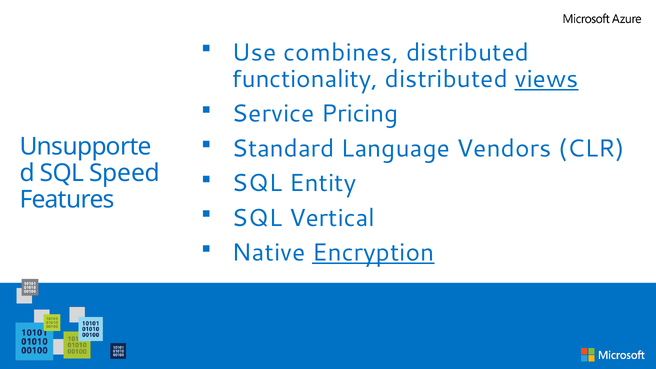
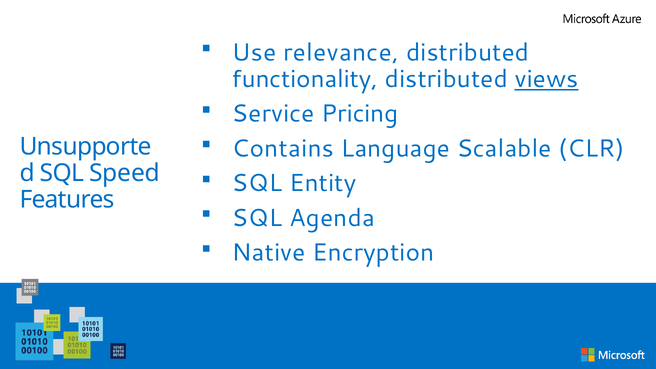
combines: combines -> relevance (341, 52)
Standard: Standard -> Contains (283, 149)
Vendors: Vendors -> Scalable (504, 149)
Vertical: Vertical -> Agenda (332, 218)
Encryption underline: present -> none (373, 253)
